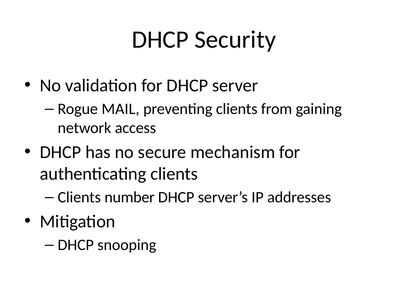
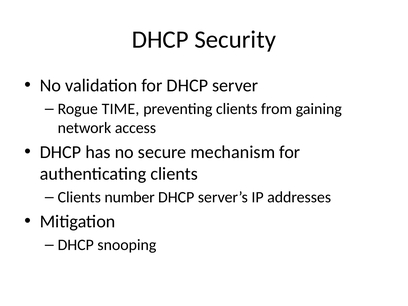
MAIL: MAIL -> TIME (120, 109)
